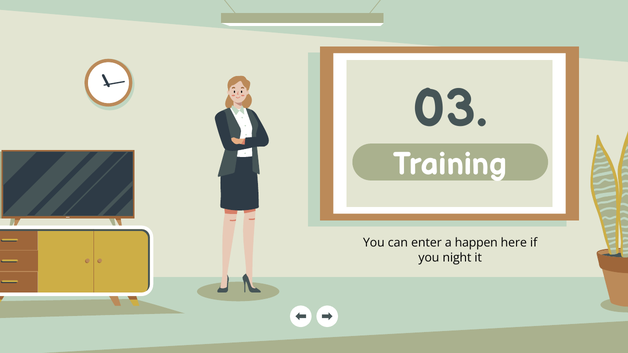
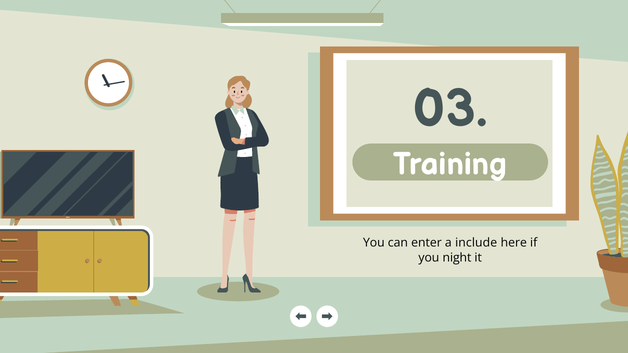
happen: happen -> include (476, 243)
